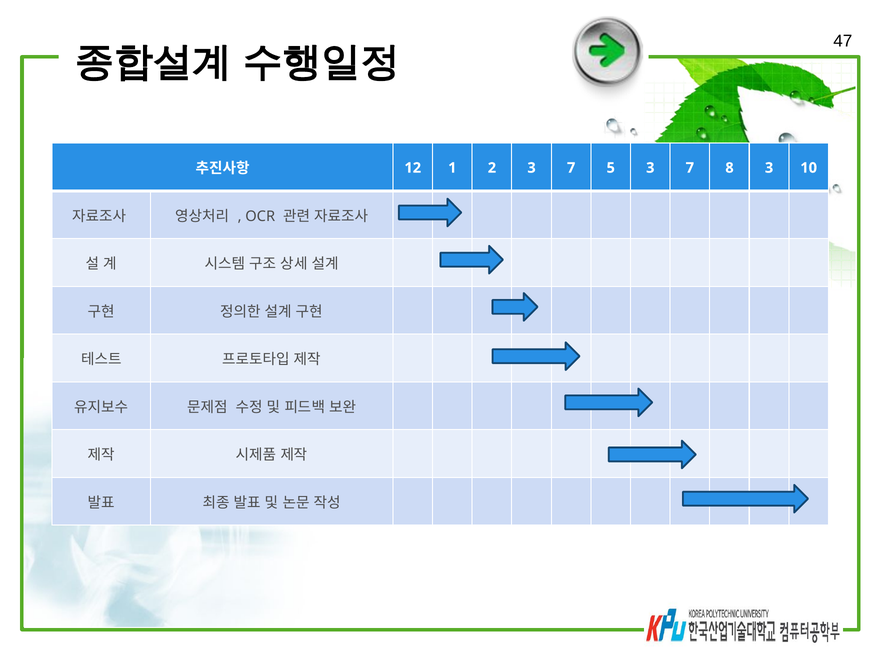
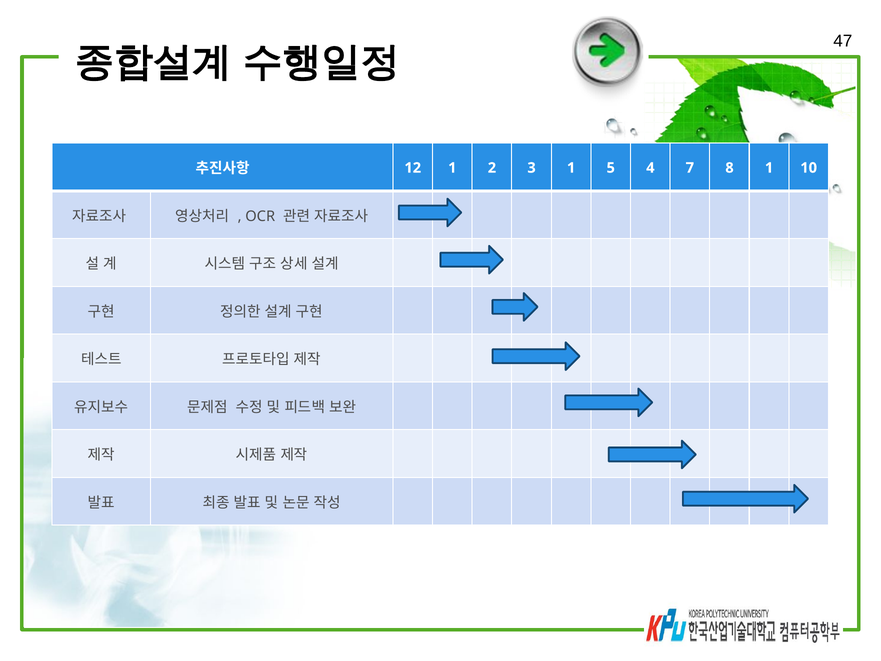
2 3 7: 7 -> 1 (571, 168)
5 3: 3 -> 4 (650, 168)
8 3: 3 -> 1 (769, 168)
